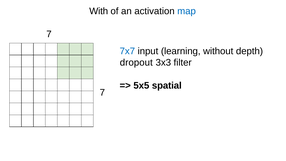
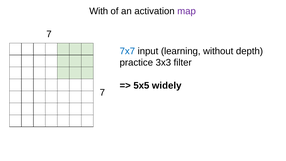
map colour: blue -> purple (187, 11)
dropout: dropout -> practice (136, 63)
spatial: spatial -> widely (167, 85)
